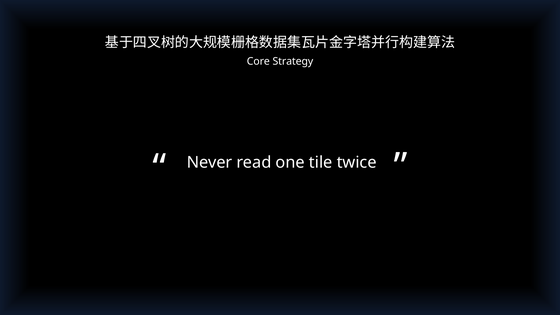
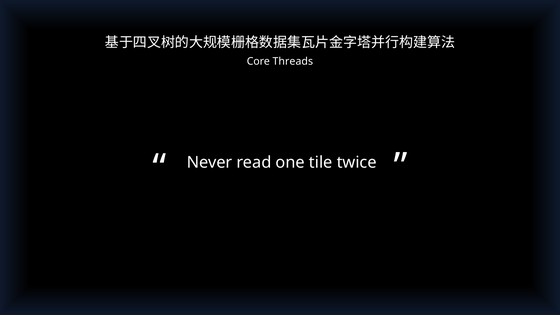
Strategy: Strategy -> Threads (293, 61)
